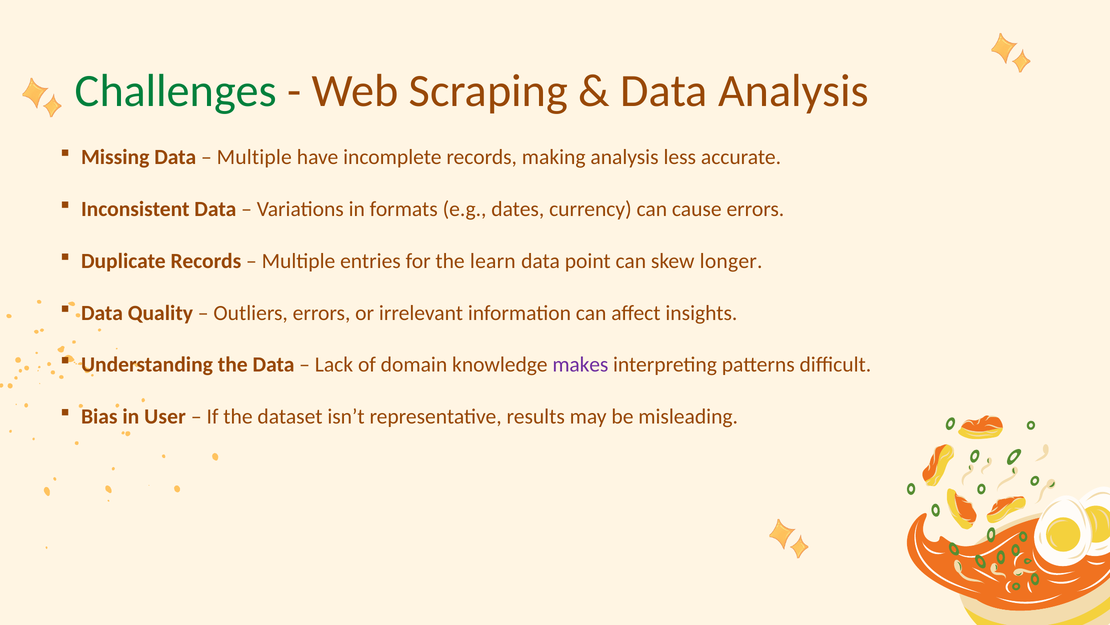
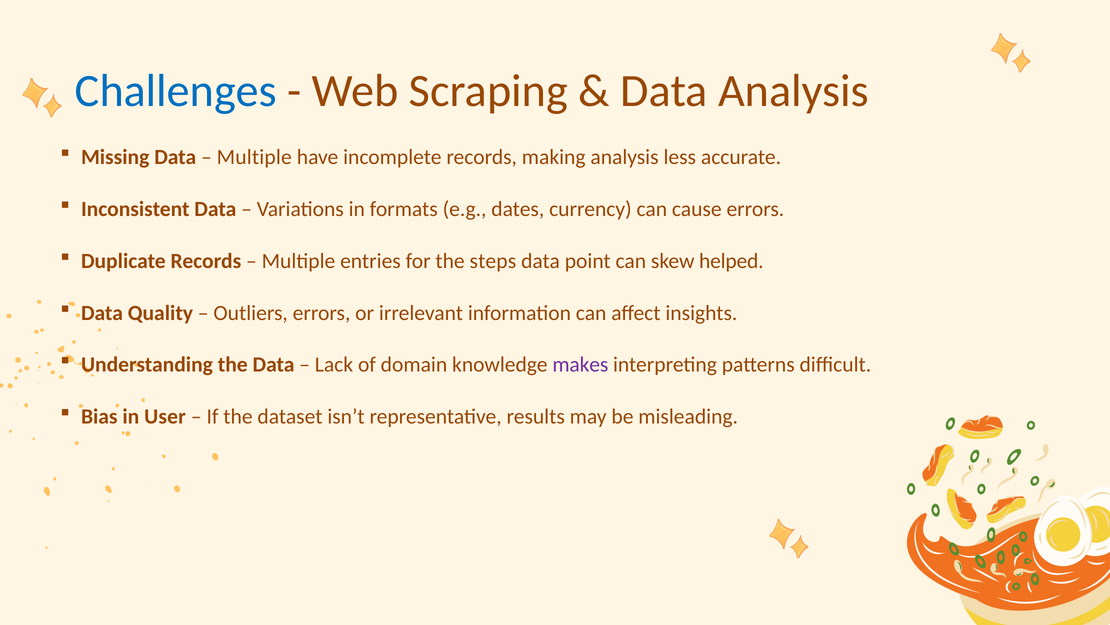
Challenges colour: green -> blue (176, 91)
learn: learn -> steps (493, 261)
longer: longer -> helped (731, 261)
